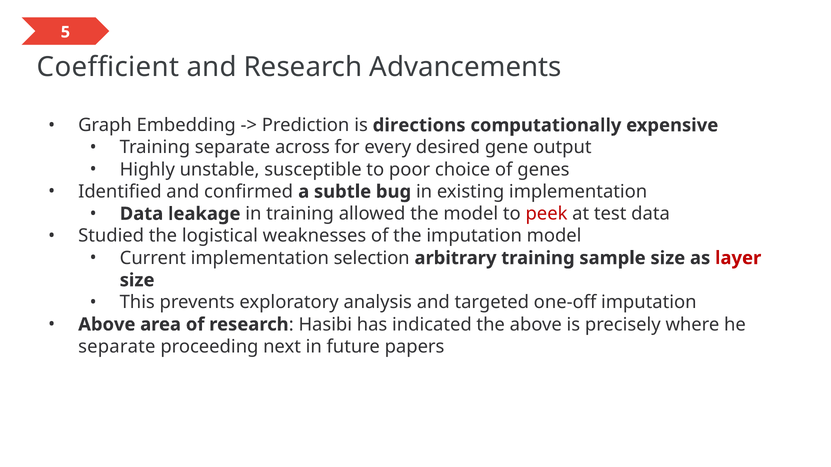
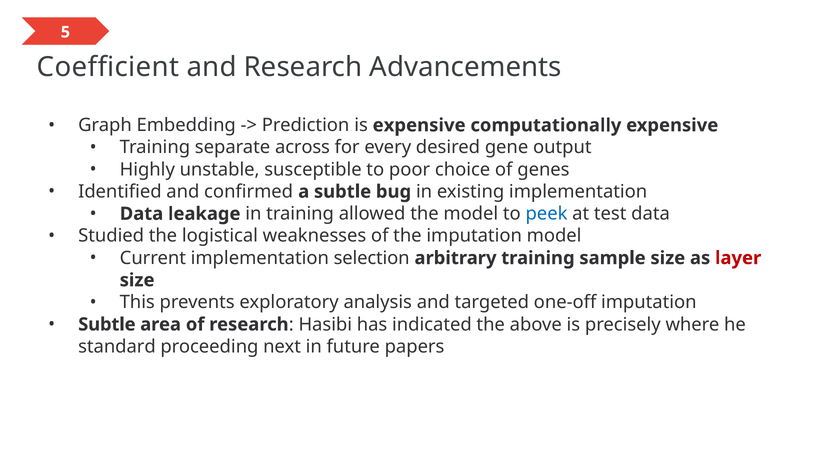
is directions: directions -> expensive (419, 125)
peek colour: red -> blue (547, 214)
Above: Above -> Subtle (107, 325)
separate: separate -> standard (117, 347)
